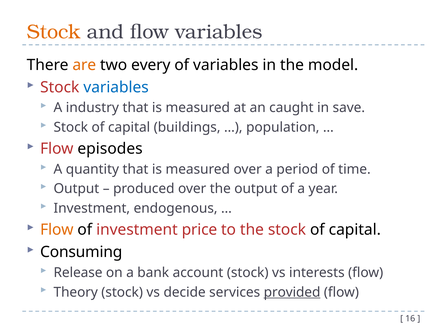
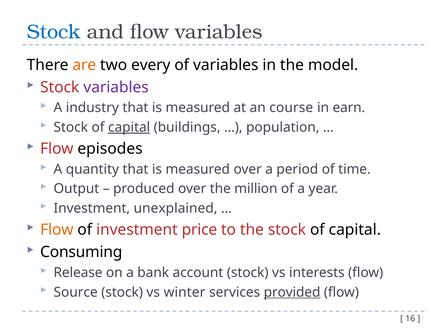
Stock colour: orange -> blue (54, 32)
variables colour: blue -> purple (116, 87)
caught: caught -> course (291, 108)
save: save -> earn (349, 108)
capital underline: none -> present (129, 127)
the output: output -> million (256, 188)
endogenous: endogenous -> unexplained (176, 208)
Theory: Theory -> Source (76, 291)
decide: decide -> winter (185, 291)
